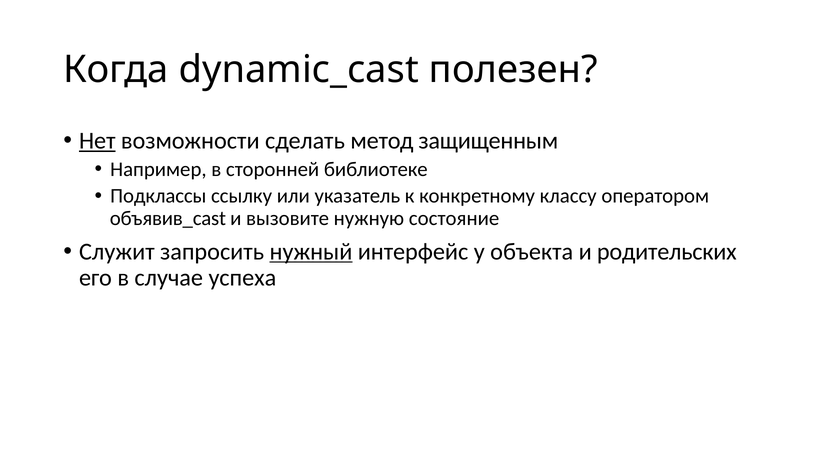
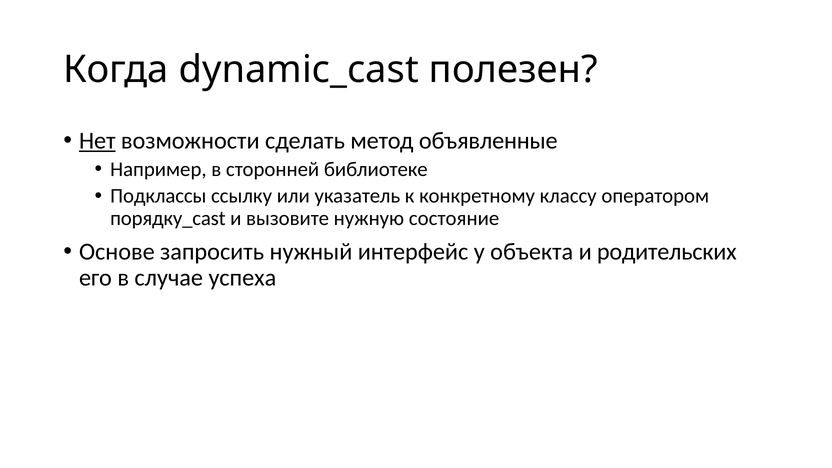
защищенным: защищенным -> объявленные (488, 141)
объявив_cast: объявив_cast -> порядку_cast (168, 219)
Служит: Служит -> Основе (117, 252)
нужный underline: present -> none (311, 252)
